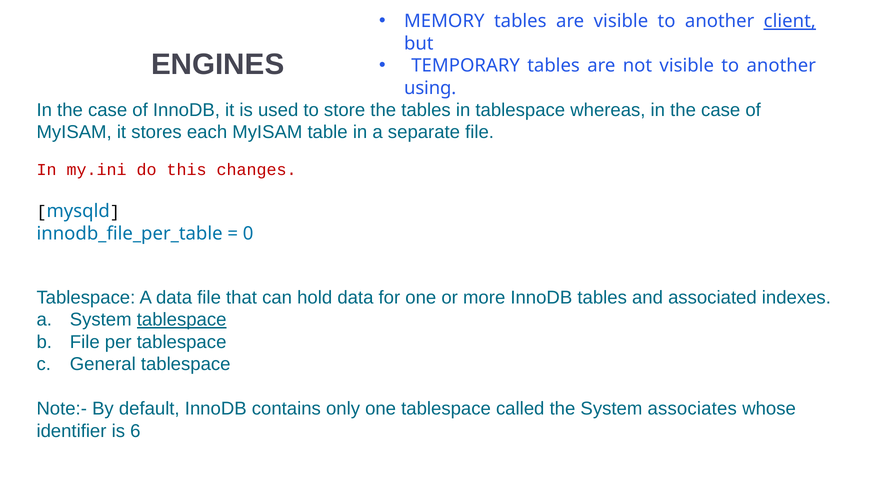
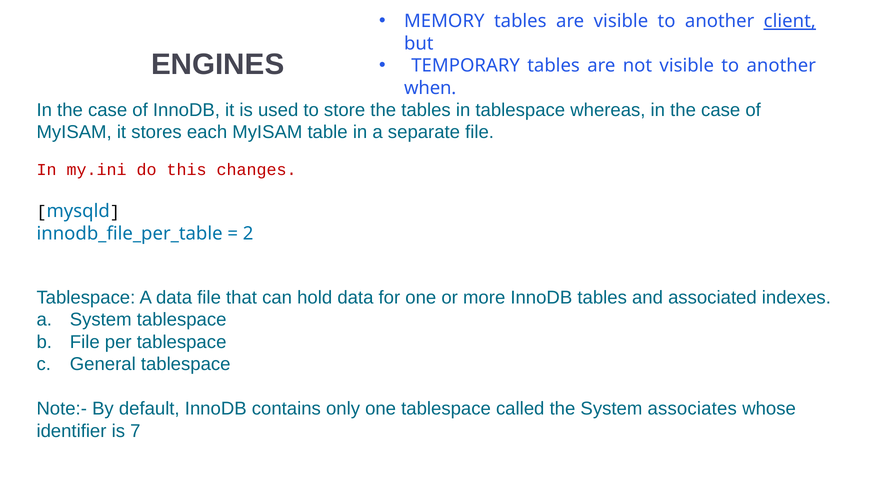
using: using -> when (430, 88)
0: 0 -> 2 (248, 233)
tablespace underline: present -> none (182, 320)
6: 6 -> 7 (135, 431)
